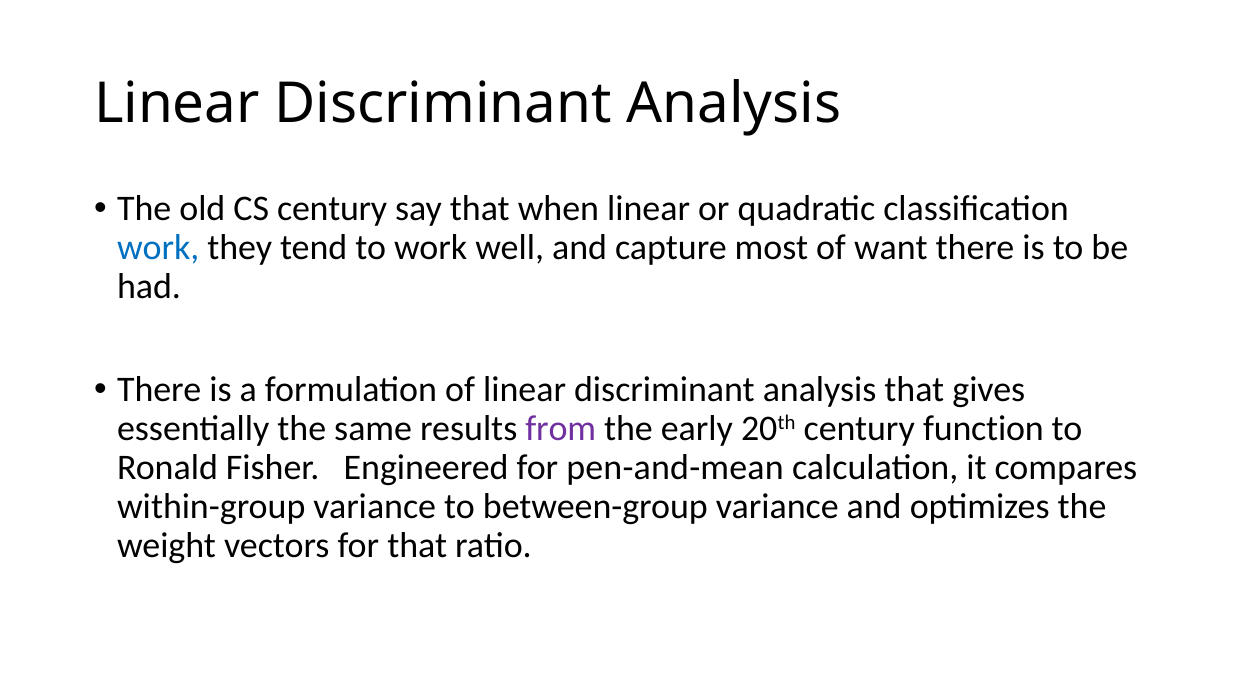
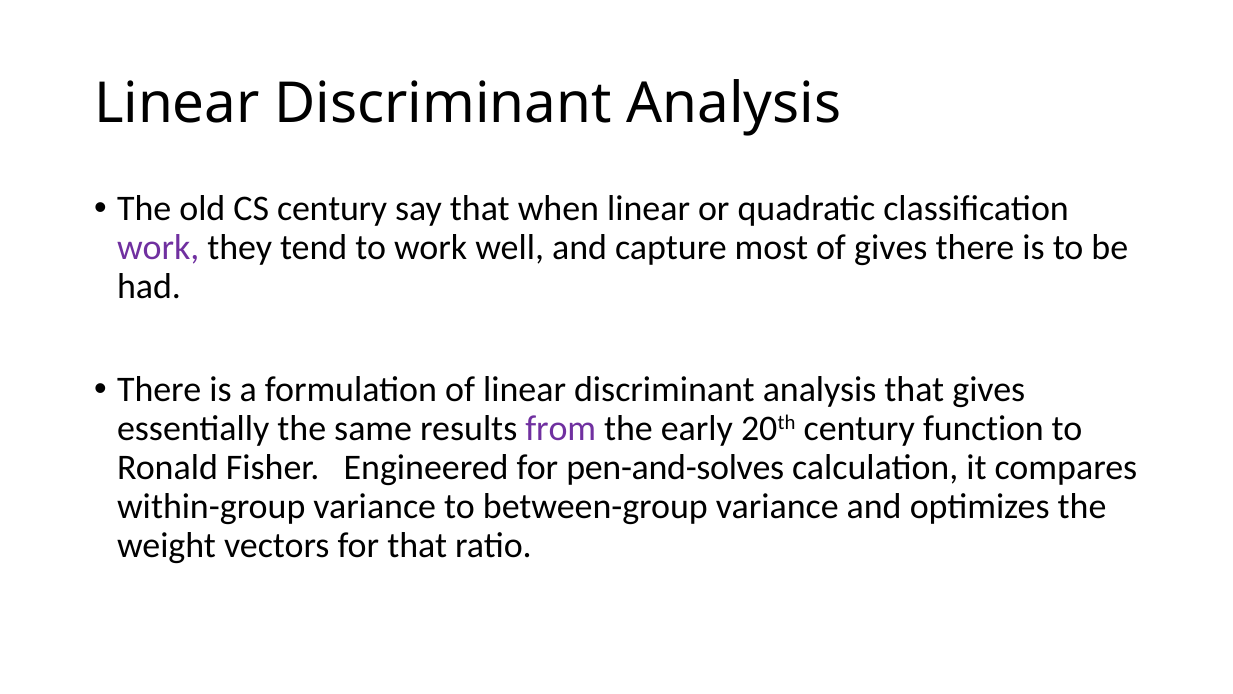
work colour: blue -> purple (158, 247)
of want: want -> gives (891, 247)
pen-and-mean: pen-and-mean -> pen-and-solves (675, 467)
